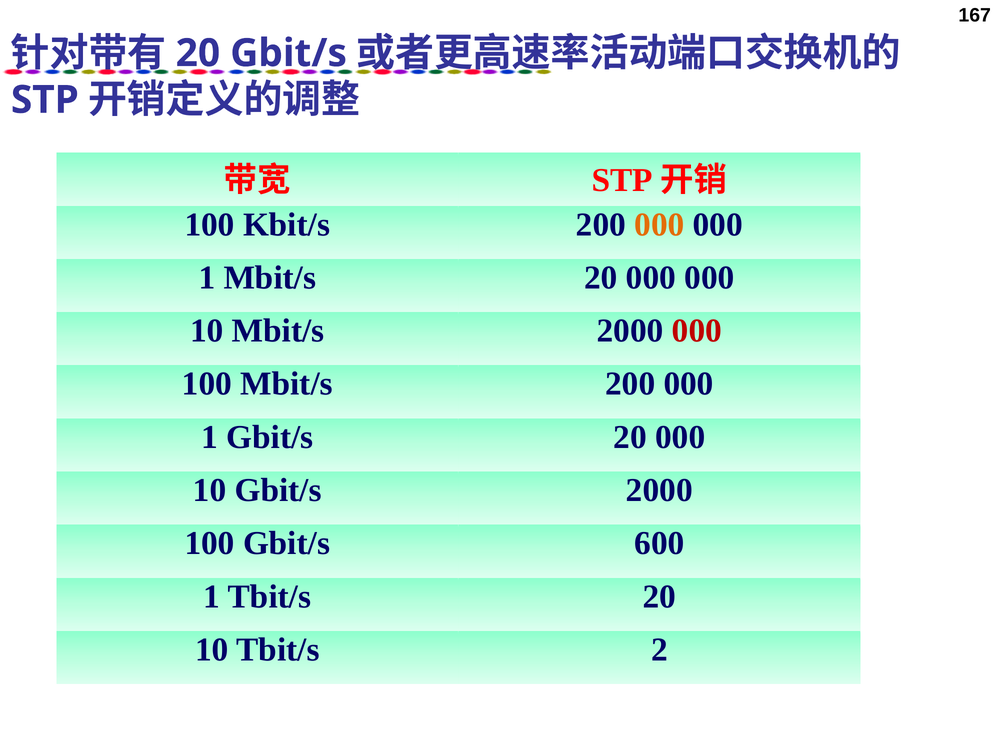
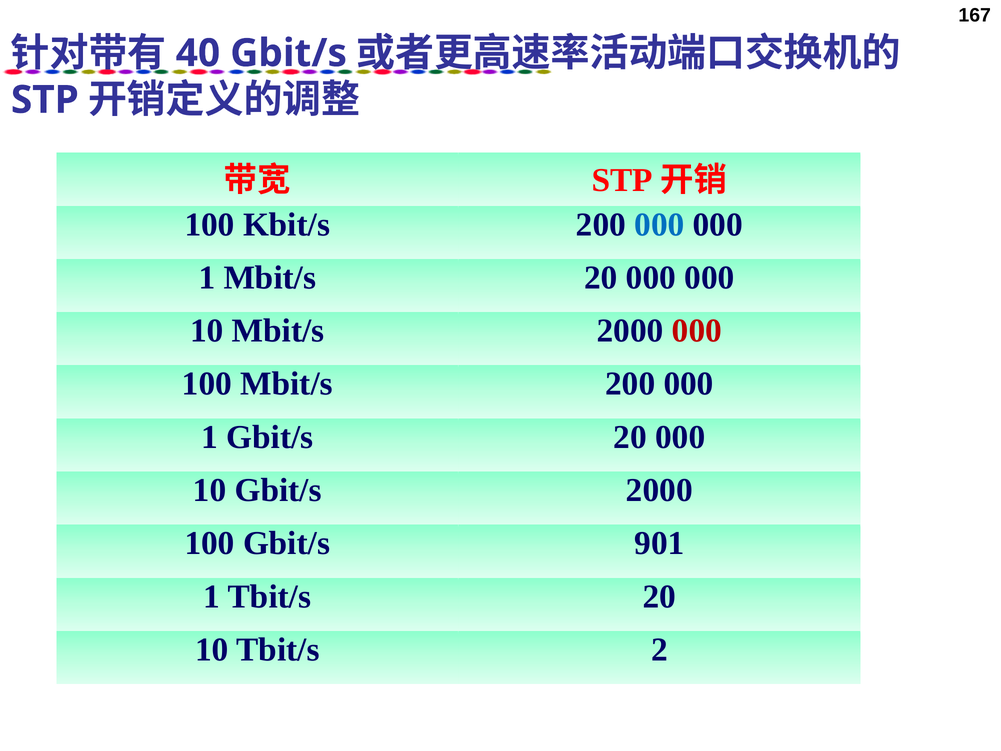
20: 20 -> 40 (198, 53)
000 colour: orange -> blue (659, 224)
600: 600 -> 901 (659, 543)
